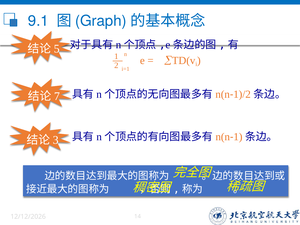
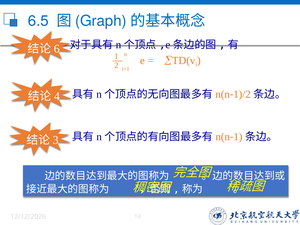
9.1: 9.1 -> 6.5 (38, 21)
5: 5 -> 6 (57, 49)
7: 7 -> 4 (57, 96)
